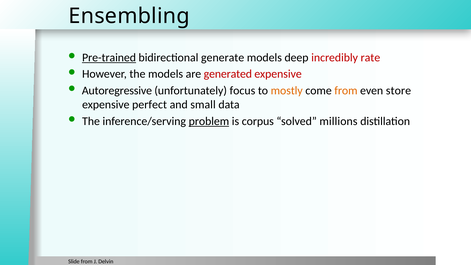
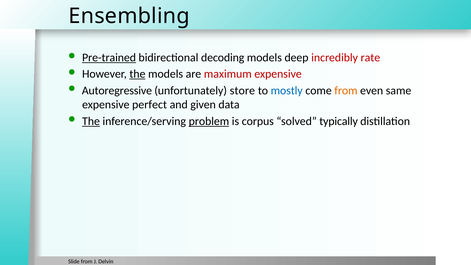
generate: generate -> decoding (223, 58)
the underline: none -> present (137, 74)
generated: generated -> maximum (228, 74)
focus: focus -> store (242, 91)
mostly colour: orange -> blue (287, 91)
store: store -> same (399, 91)
small: small -> given (203, 105)
The underline: none -> present (91, 121)
millions: millions -> typically (339, 121)
